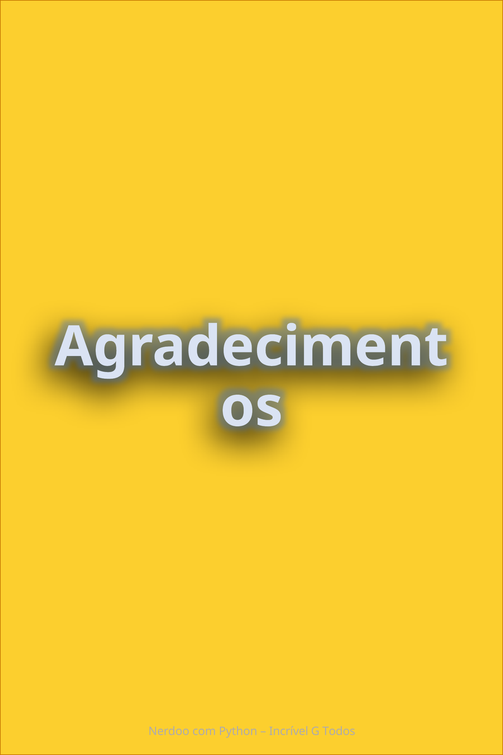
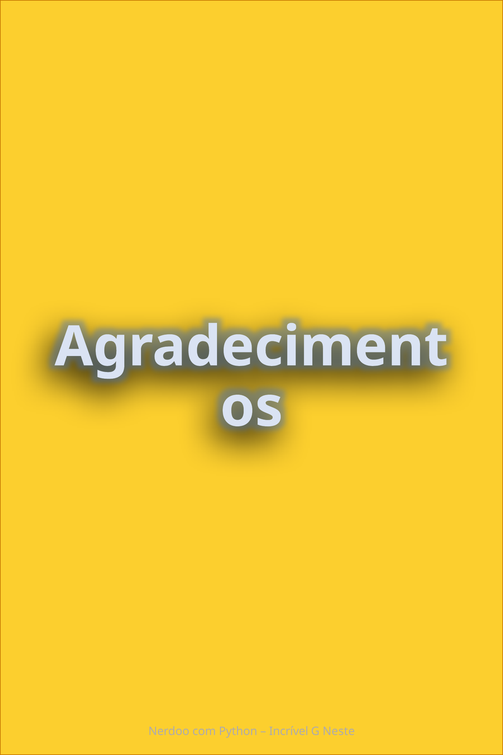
Todos: Todos -> Neste (339, 731)
